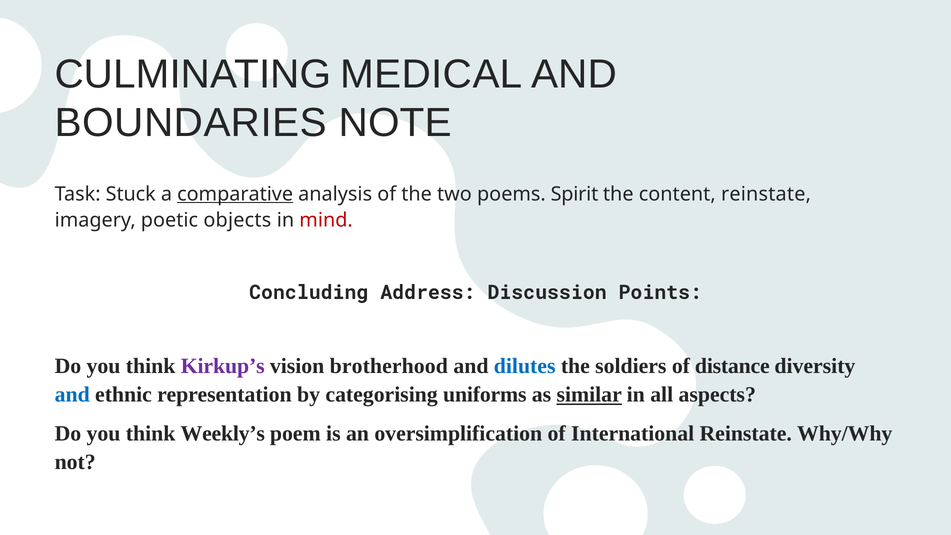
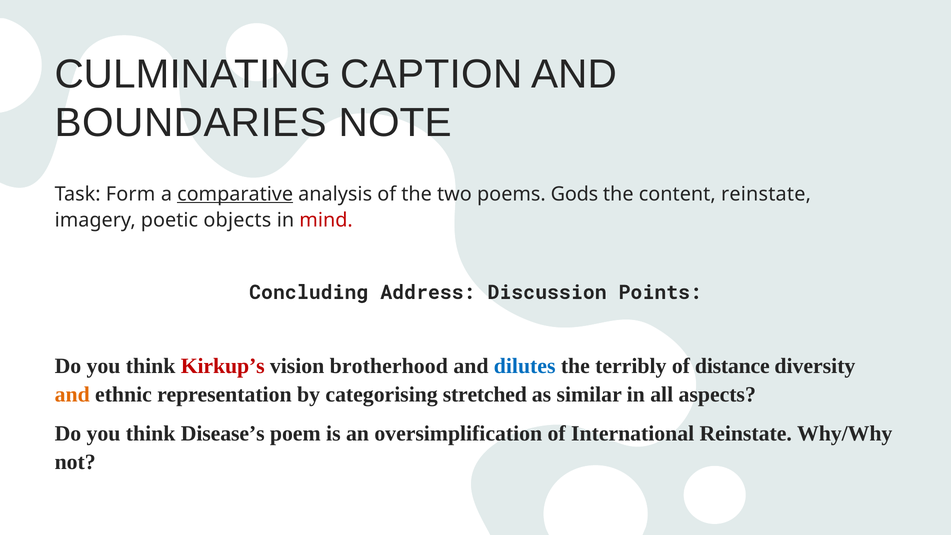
MEDICAL: MEDICAL -> CAPTION (431, 74)
Stuck: Stuck -> Form (131, 194)
Spirit: Spirit -> Gods (574, 194)
Kirkup’s colour: purple -> red (223, 366)
soldiers: soldiers -> terribly (631, 366)
and colour: blue -> orange (72, 395)
uniforms: uniforms -> stretched (485, 395)
similar underline: present -> none (589, 395)
Weekly’s: Weekly’s -> Disease’s (223, 433)
